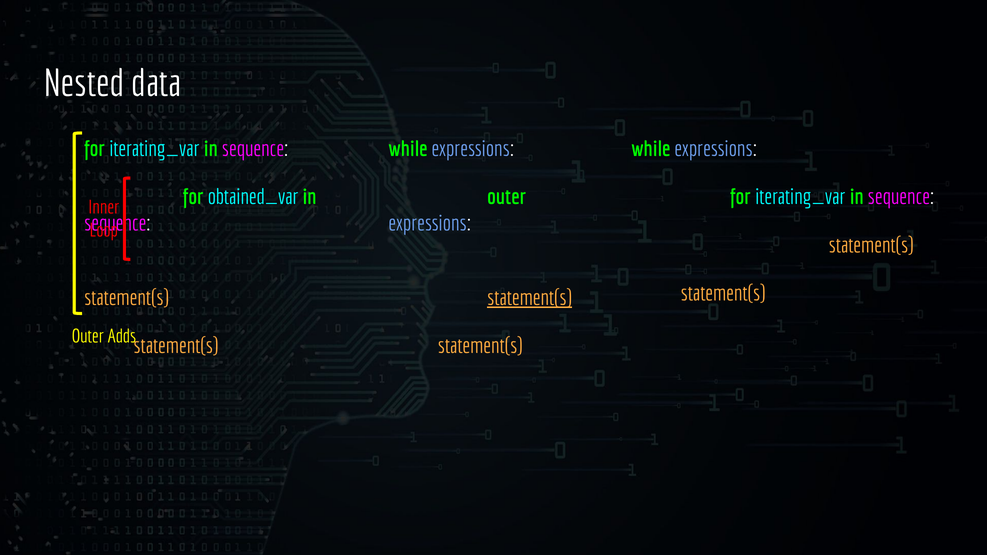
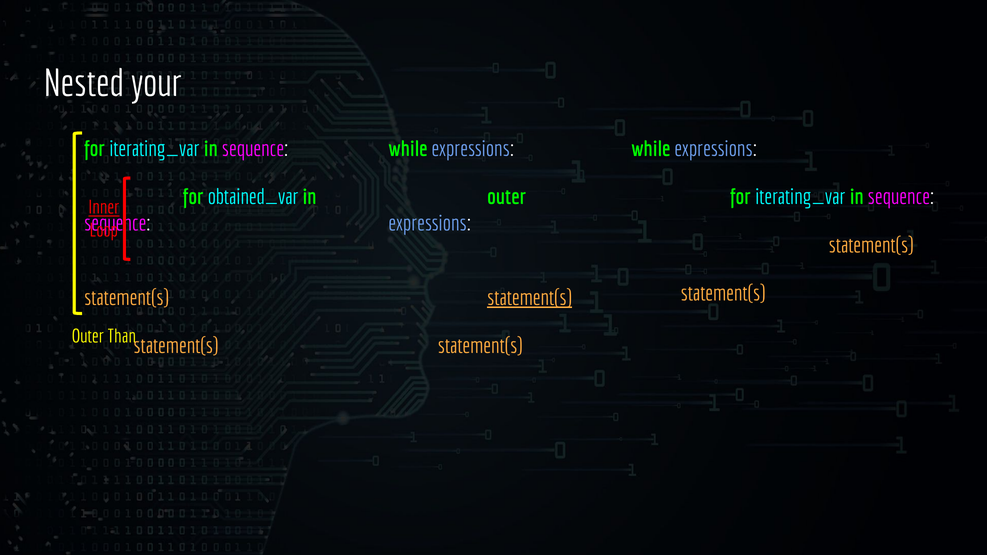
data: data -> your (157, 84)
Inner underline: none -> present (104, 208)
Adds: Adds -> Than (122, 336)
